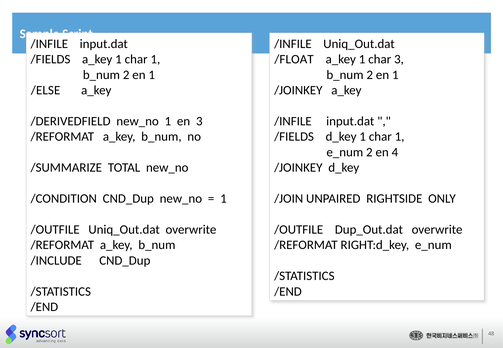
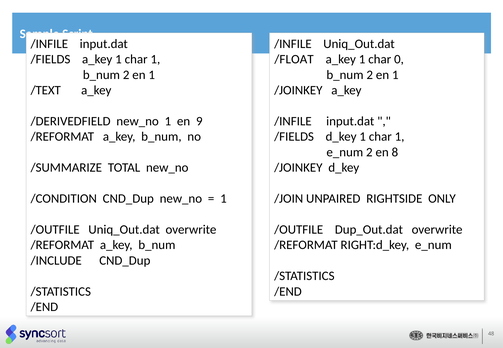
char 3: 3 -> 0 (399, 59)
/ELSE: /ELSE -> /TEXT (46, 90)
en 3: 3 -> 9 (199, 121)
4: 4 -> 8 (395, 152)
